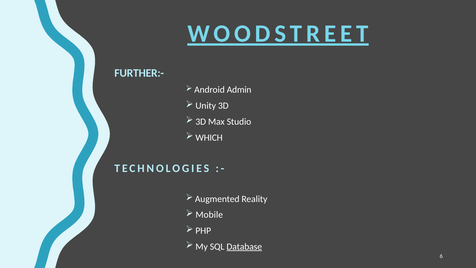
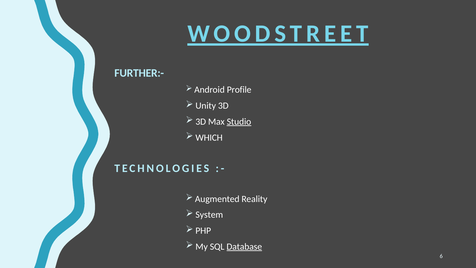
Admin: Admin -> Profile (239, 90)
Studio underline: none -> present (239, 122)
Mobile: Mobile -> System (209, 215)
